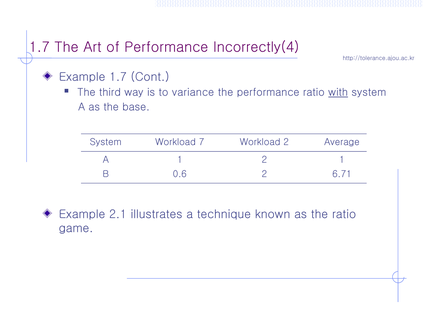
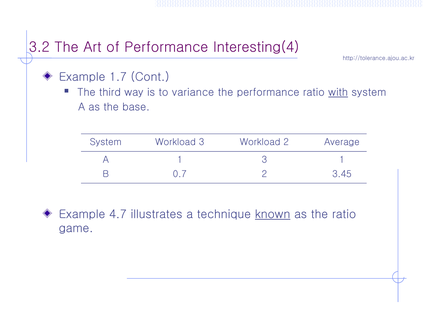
1.7: 1.7 -> 3.2 (39, 47)
Incorrectly(4: Incorrectly(4 -> Interesting(4 (256, 47)
Workload 7: 7 -> 3 (202, 142)
1 2: 2 -> 3 (264, 160)
0.6: 0.6 -> 0.7 (180, 174)
6.71: 6.71 -> 3.45 (342, 174)
2.1: 2.1 -> 4.7 (118, 214)
known underline: none -> present (273, 214)
